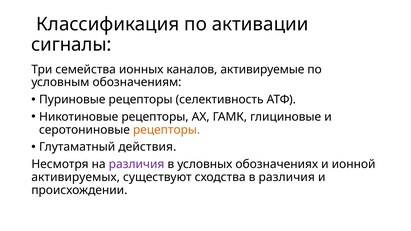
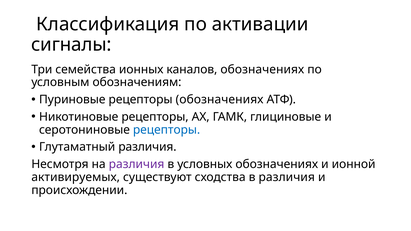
каналов активируемые: активируемые -> обозначениях (262, 69)
рецепторы селективность: селективность -> обозначениях (220, 100)
рецепторы colour: orange -> blue (167, 130)
Глутаматный действия: действия -> различия (147, 147)
